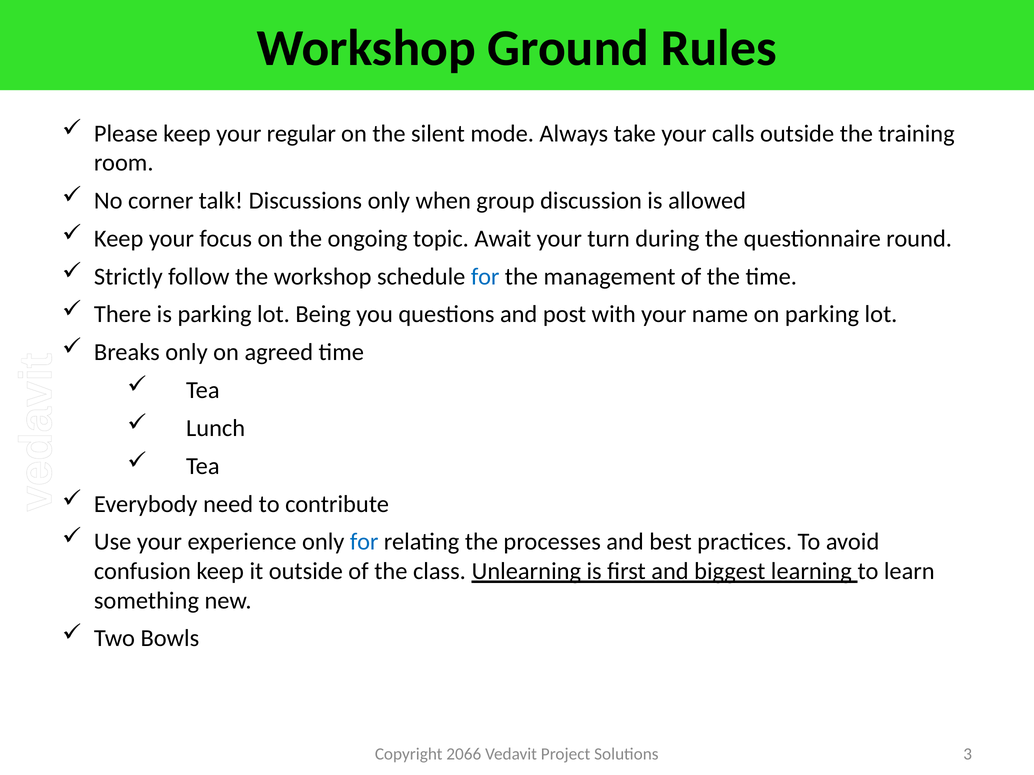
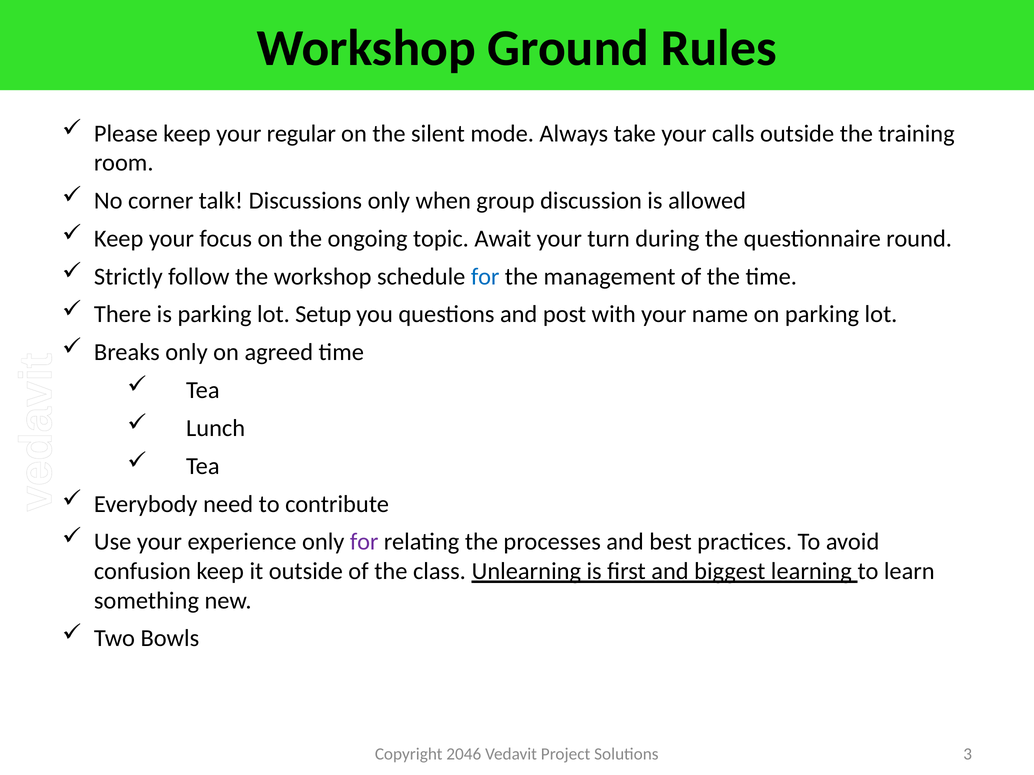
Being: Being -> Setup (323, 315)
for colour: blue -> purple (364, 542)
2066: 2066 -> 2046 (464, 755)
